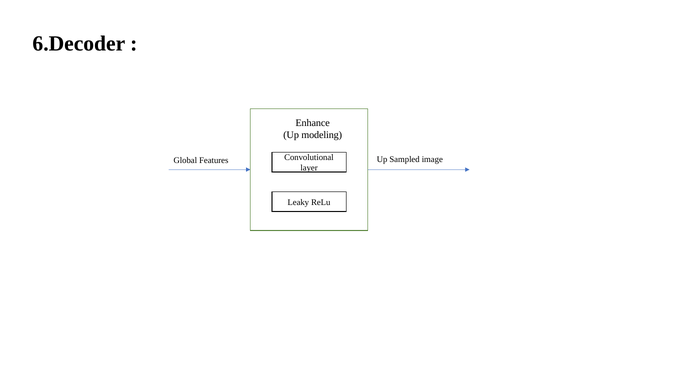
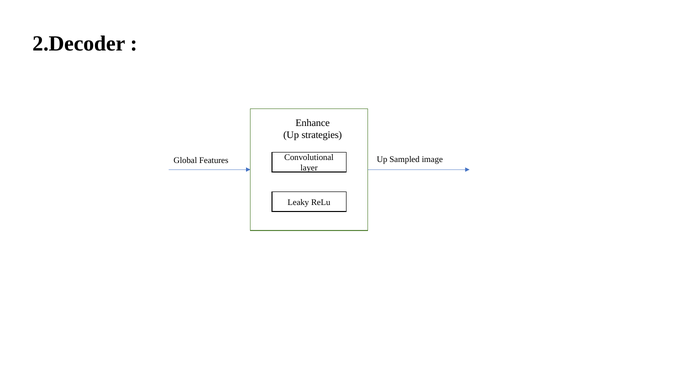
6.Decoder: 6.Decoder -> 2.Decoder (79, 43)
modeling: modeling -> strategies (322, 135)
